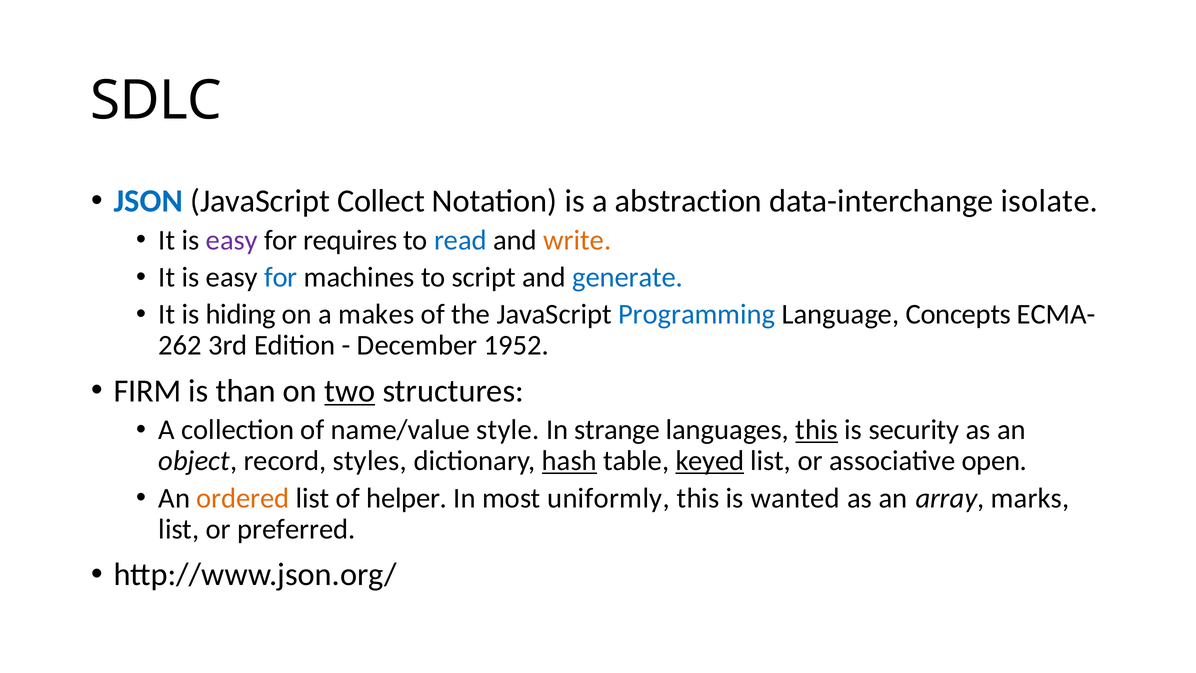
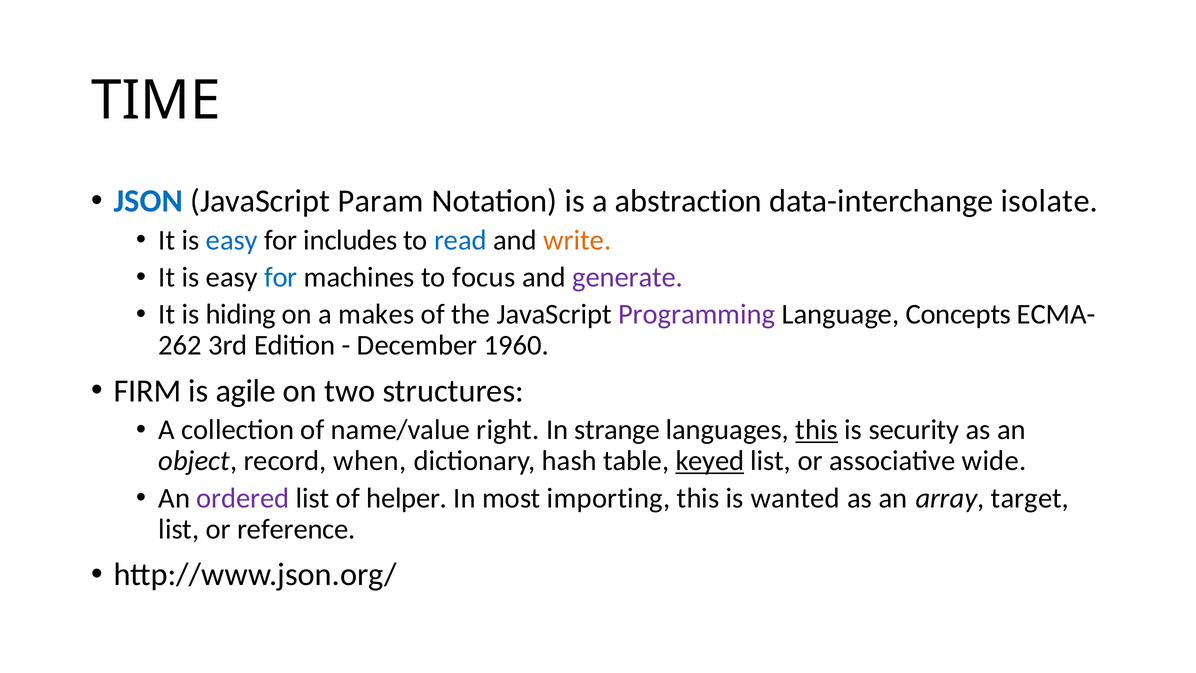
SDLC: SDLC -> TIME (156, 100)
Collect: Collect -> Param (381, 201)
easy colour: purple -> blue (232, 240)
requires: requires -> includes (350, 240)
script: script -> focus (484, 277)
generate colour: blue -> purple (628, 277)
Programming colour: blue -> purple (697, 314)
1952: 1952 -> 1960 (517, 345)
than: than -> agile (246, 391)
two underline: present -> none (350, 391)
style: style -> right (508, 430)
styles: styles -> when (370, 461)
hash underline: present -> none (569, 461)
open: open -> wide (994, 461)
ordered colour: orange -> purple (243, 498)
uniformly: uniformly -> importing (609, 498)
marks: marks -> target (1030, 498)
preferred: preferred -> reference (296, 529)
